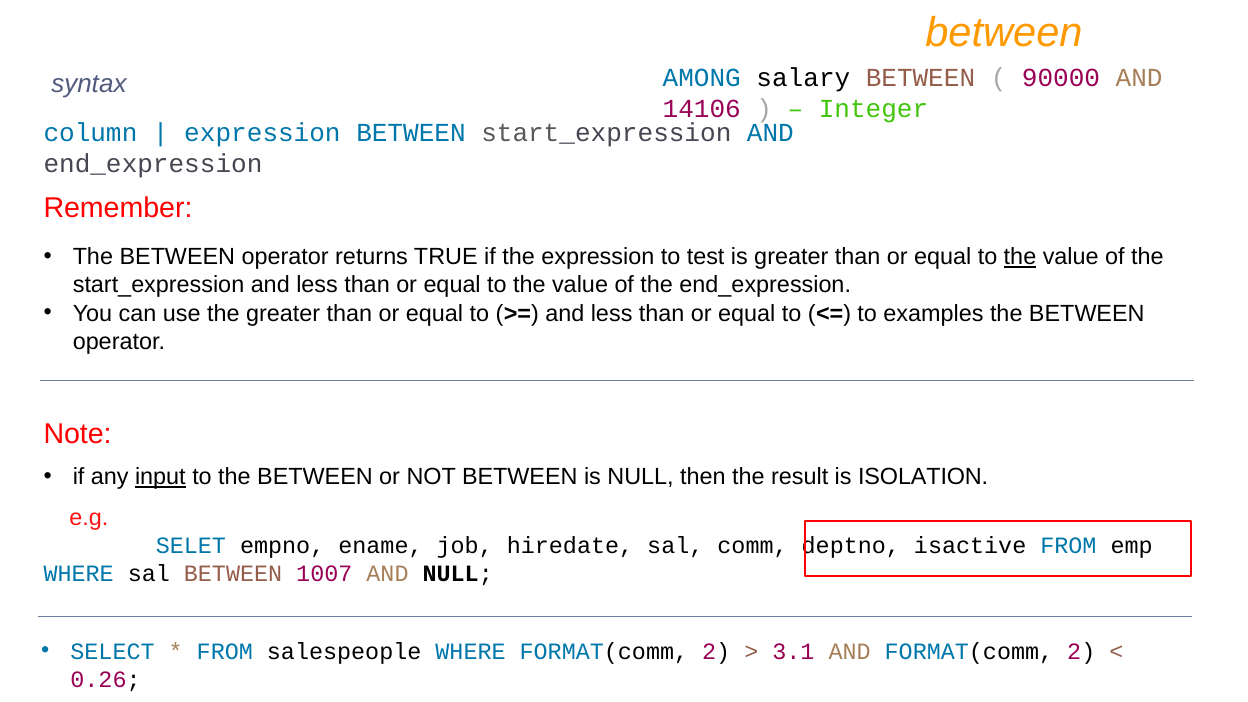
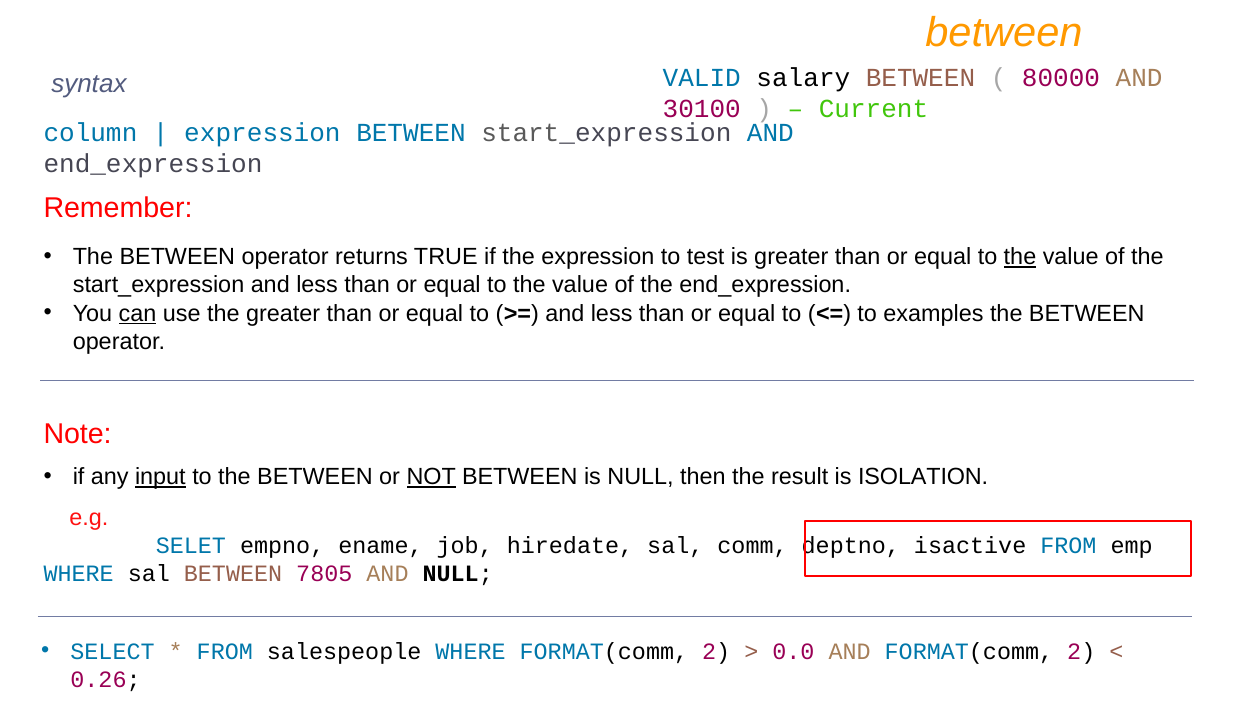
AMONG: AMONG -> VALID (702, 78)
90000: 90000 -> 80000 (1061, 78)
14106: 14106 -> 30100 (702, 109)
Integer: Integer -> Current (874, 109)
can underline: none -> present (138, 313)
NOT underline: none -> present (431, 477)
1007: 1007 -> 7805 (324, 574)
3.1: 3.1 -> 0.0 (793, 651)
